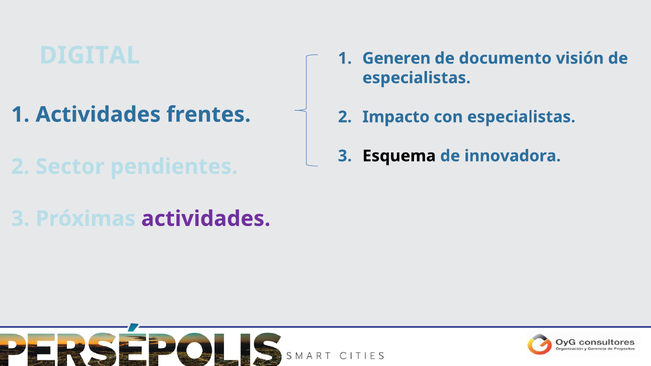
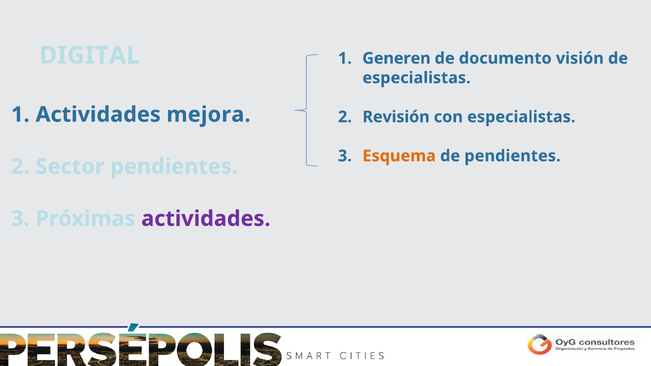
frentes: frentes -> mejora (209, 115)
Impacto: Impacto -> Revisión (396, 117)
Esquema colour: black -> orange (399, 156)
de innovadora: innovadora -> pendientes (512, 156)
